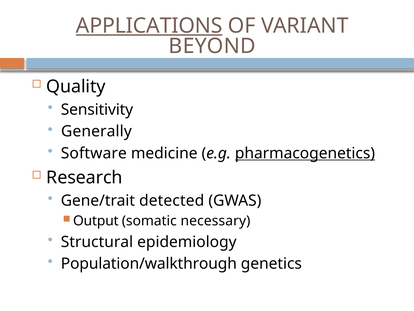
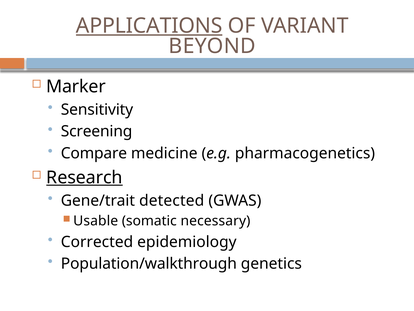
Quality: Quality -> Marker (76, 86)
Generally: Generally -> Screening (97, 131)
Software: Software -> Compare (94, 153)
pharmacogenetics underline: present -> none (305, 153)
Research underline: none -> present (84, 177)
Output: Output -> Usable (96, 221)
Structural: Structural -> Corrected (97, 242)
